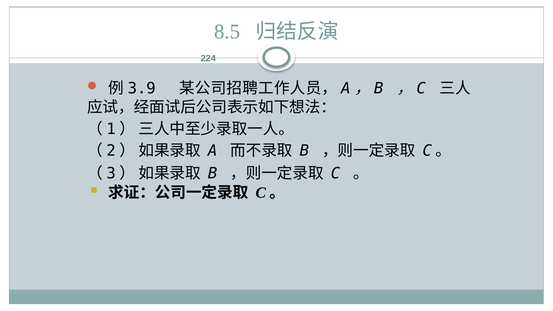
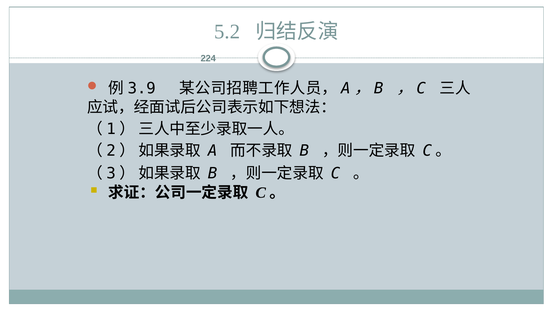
8.5: 8.5 -> 5.2 (227, 32)
